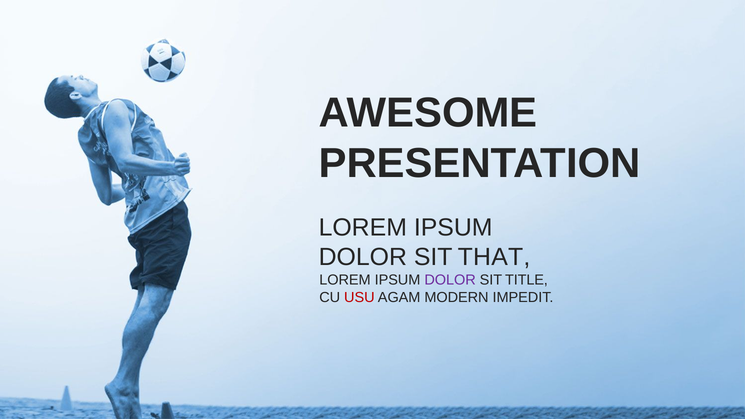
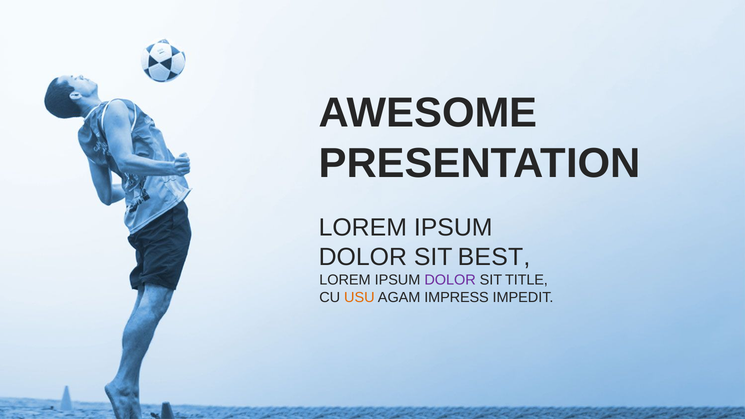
THAT: THAT -> BEST (494, 257)
USU colour: red -> orange (359, 297)
MODERN: MODERN -> IMPRESS (457, 297)
